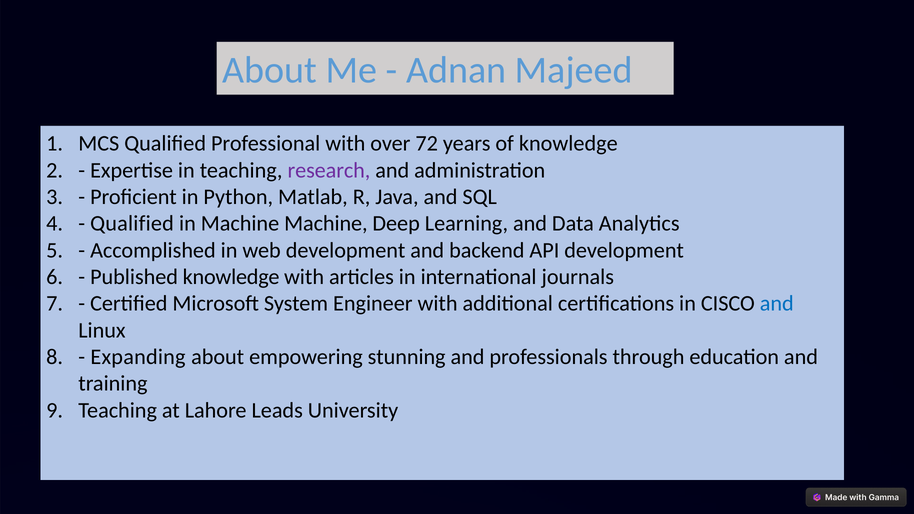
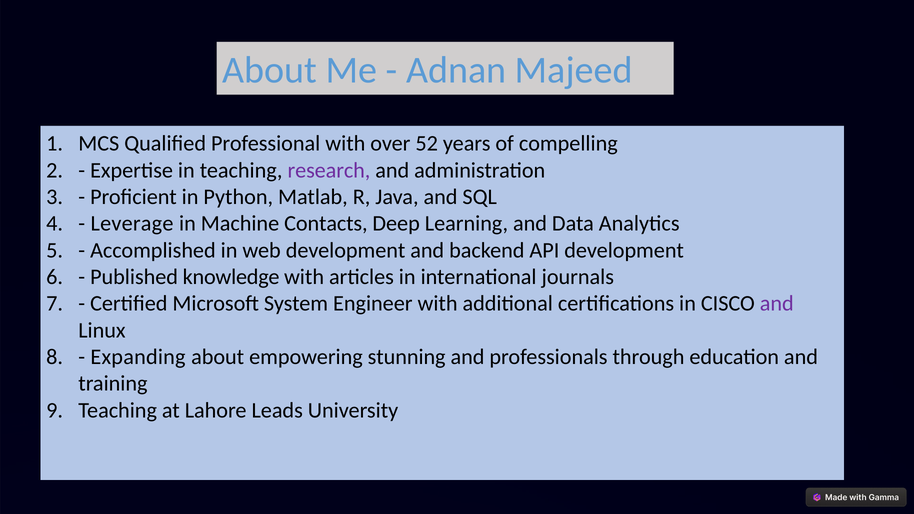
72: 72 -> 52 (427, 144)
of knowledge: knowledge -> compelling (568, 144)
Qualified: Qualified -> Leverage (132, 224)
Machine Machine: Machine -> Contacts (326, 224)
and colour: blue -> purple (777, 304)
